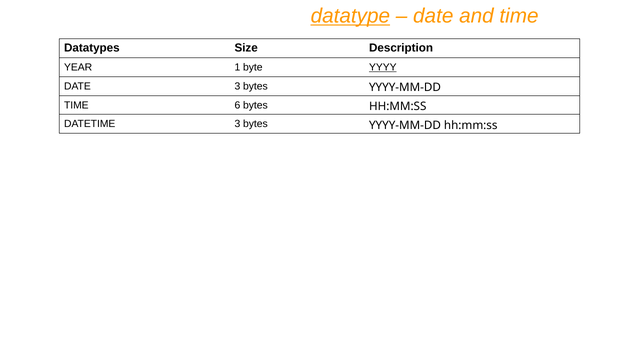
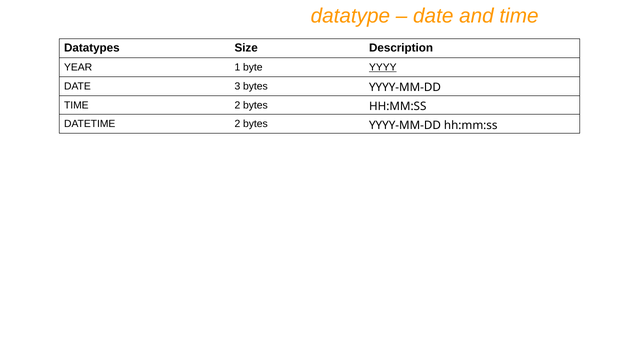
datatype underline: present -> none (350, 16)
TIME 6: 6 -> 2 (237, 105)
DATETIME 3: 3 -> 2 (237, 124)
